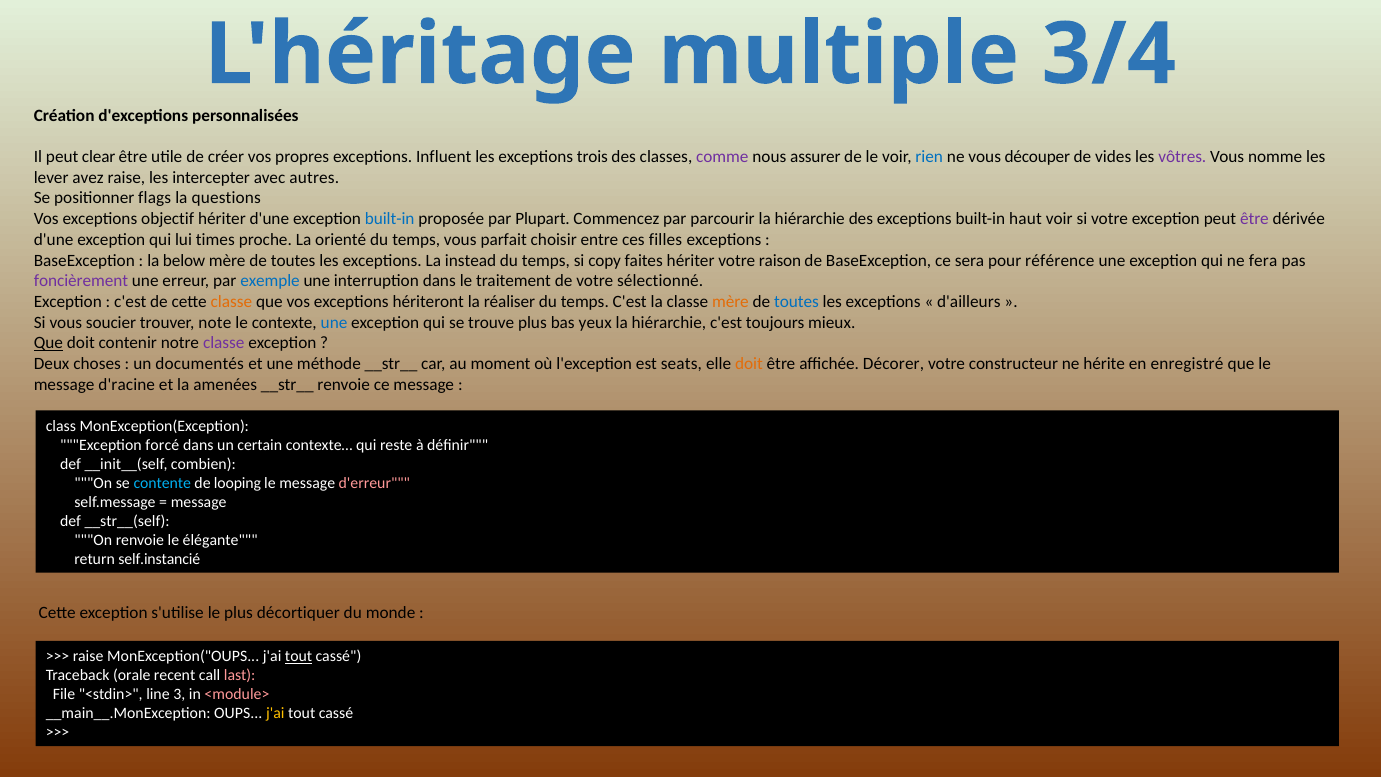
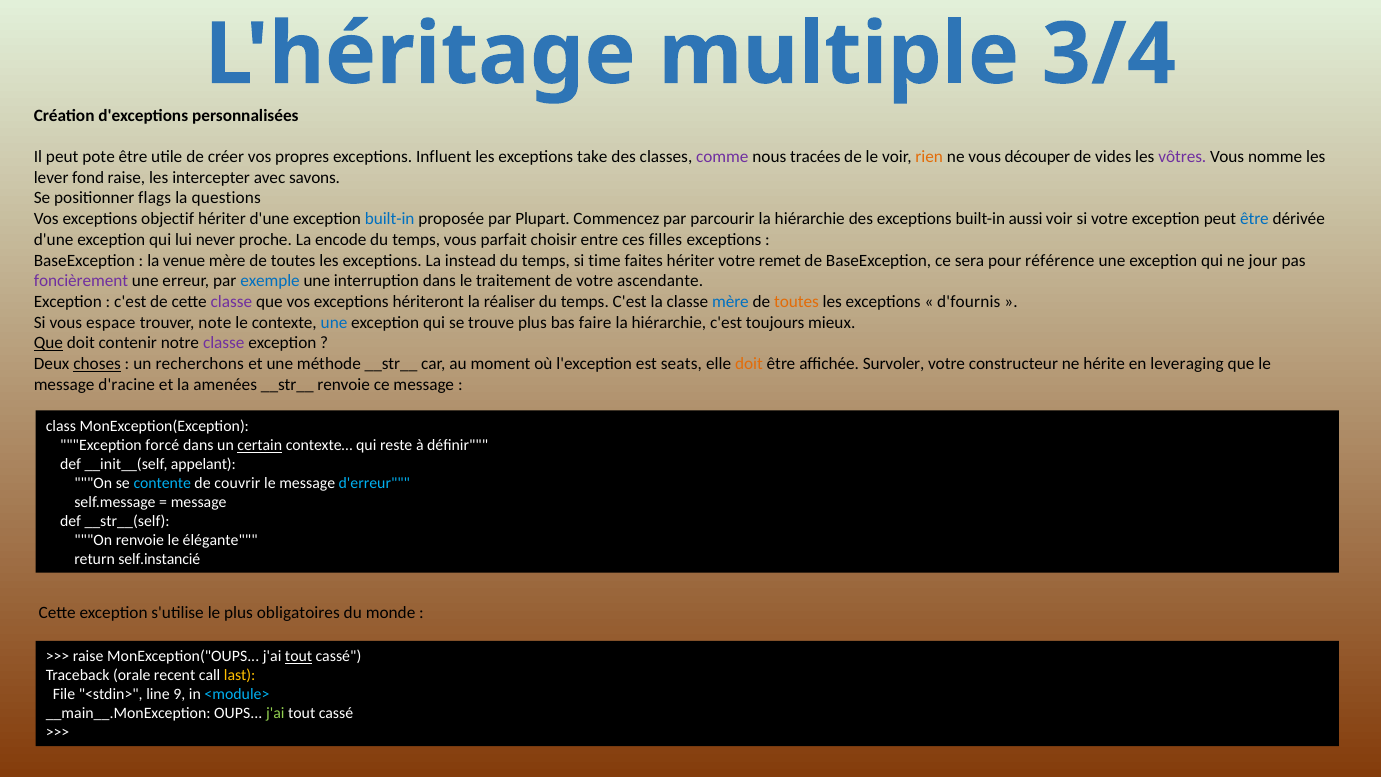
clear: clear -> pote (99, 157)
trois: trois -> take (592, 157)
assurer: assurer -> tracées (815, 157)
rien colour: blue -> orange (929, 157)
avez: avez -> fond (88, 177)
autres: autres -> savons (315, 177)
haut: haut -> aussi (1026, 219)
être colour: purple -> blue (1254, 219)
times: times -> never (215, 240)
orienté: orienté -> encode (341, 240)
below: below -> venue (184, 260)
copy: copy -> time (605, 260)
raison: raison -> remet (780, 260)
fera: fera -> jour (1263, 260)
sélectionné: sélectionné -> ascendante (660, 281)
classe colour: orange -> purple (231, 302)
mère colour: orange -> blue (730, 302)
toutes colour: blue -> orange (796, 302)
d'ailleurs: d'ailleurs -> d'fournis (969, 302)
soucier: soucier -> espace (111, 322)
yeux: yeux -> faire (595, 322)
choses underline: none -> present (97, 364)
documentés: documentés -> recherchons (200, 364)
Décorer: Décorer -> Survoler (894, 364)
enregistré: enregistré -> leveraging (1187, 364)
certain underline: none -> present (260, 445)
combien: combien -> appelant (203, 464)
looping: looping -> couvrir (237, 483)
d'erreur colour: pink -> light blue (374, 483)
décortiquer: décortiquer -> obligatoires (298, 613)
last colour: pink -> yellow (240, 675)
3: 3 -> 9 (179, 694)
<module> colour: pink -> light blue (237, 694)
j'ai colour: yellow -> light green (275, 713)
